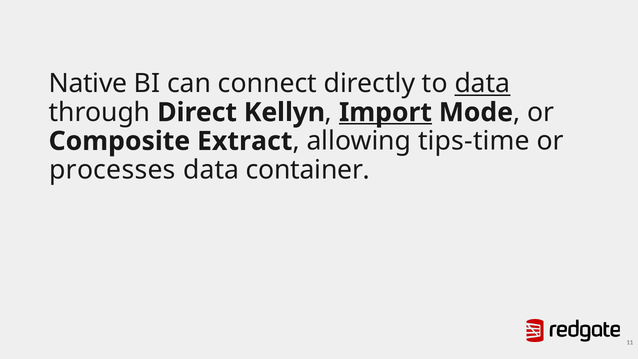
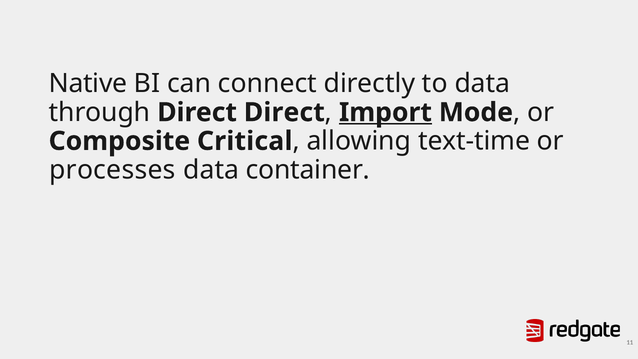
data underline: present -> none (482, 84)
Direct Kellyn: Kellyn -> Direct (284, 112)
Extract: Extract -> Critical (245, 141)
tips-time: tips-time -> text-time (474, 141)
